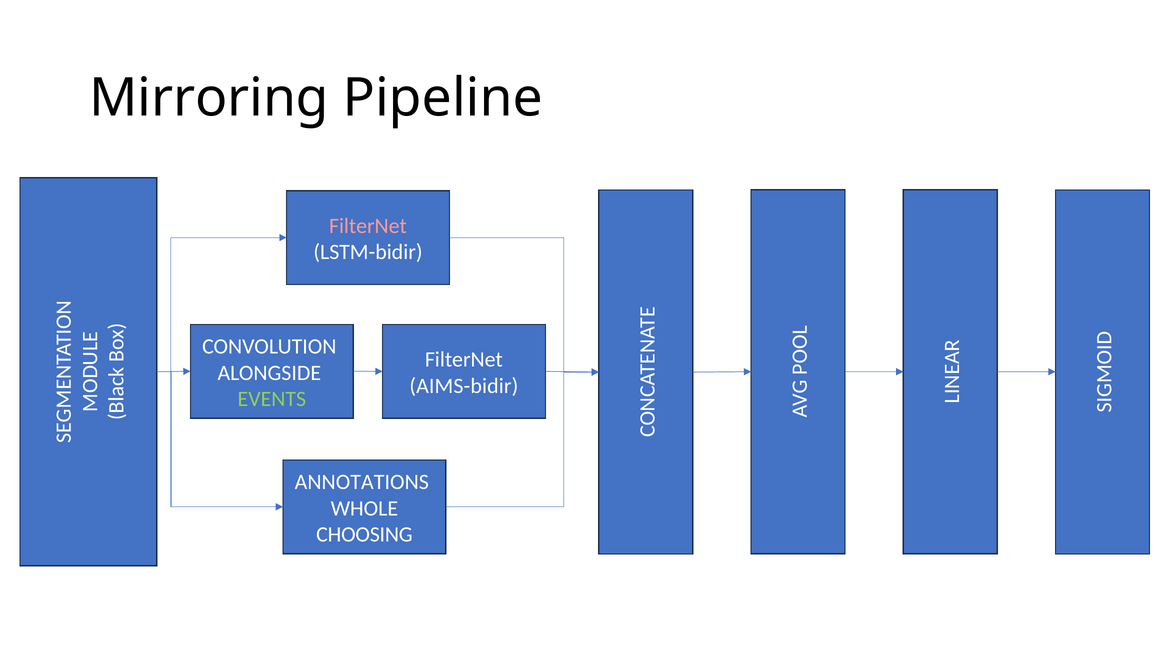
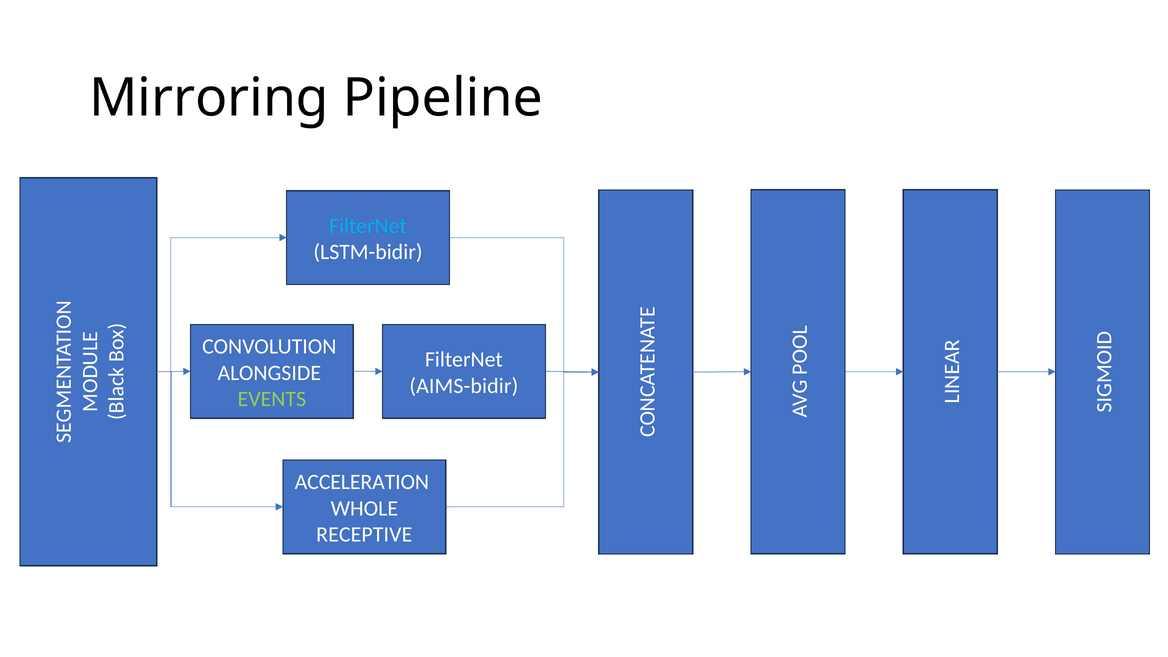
FilterNet colour: pink -> light blue (368, 226)
ANNOTATIONS: ANNOTATIONS -> ACCELERATION (362, 482)
CHOOSING: CHOOSING -> RECEPTIVE (364, 535)
